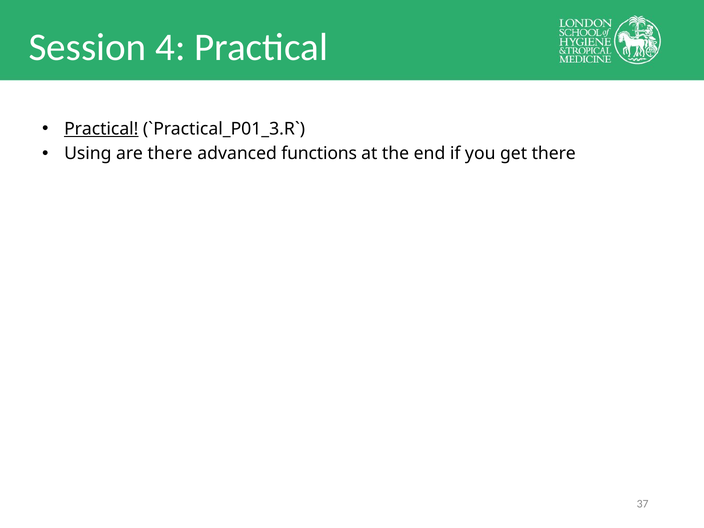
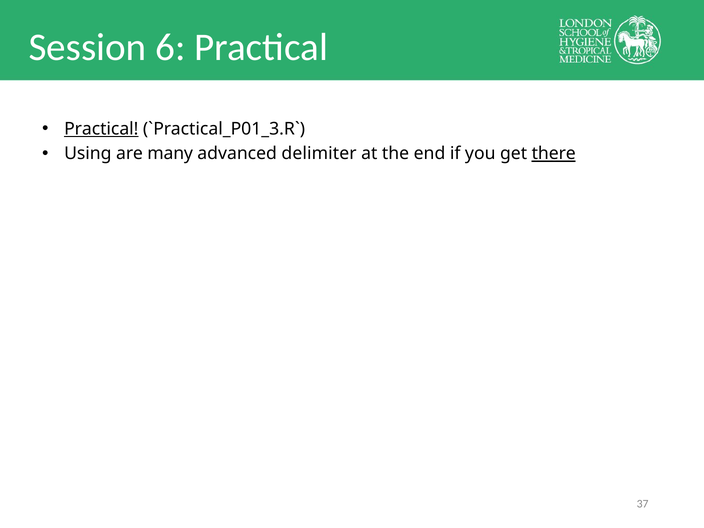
4: 4 -> 6 (170, 47)
are there: there -> many (170, 154)
functions: functions -> delimiter (319, 154)
there underline: none -> present (554, 154)
